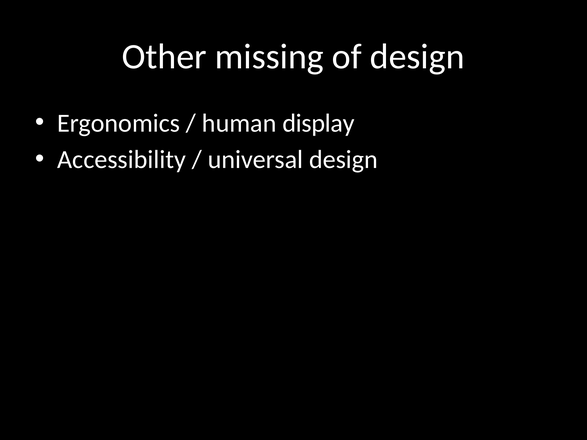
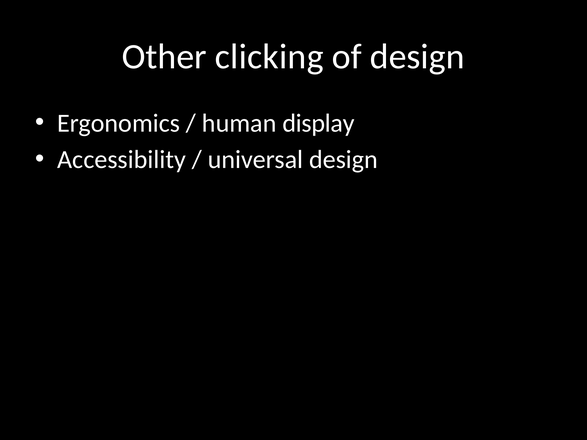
missing: missing -> clicking (269, 57)
